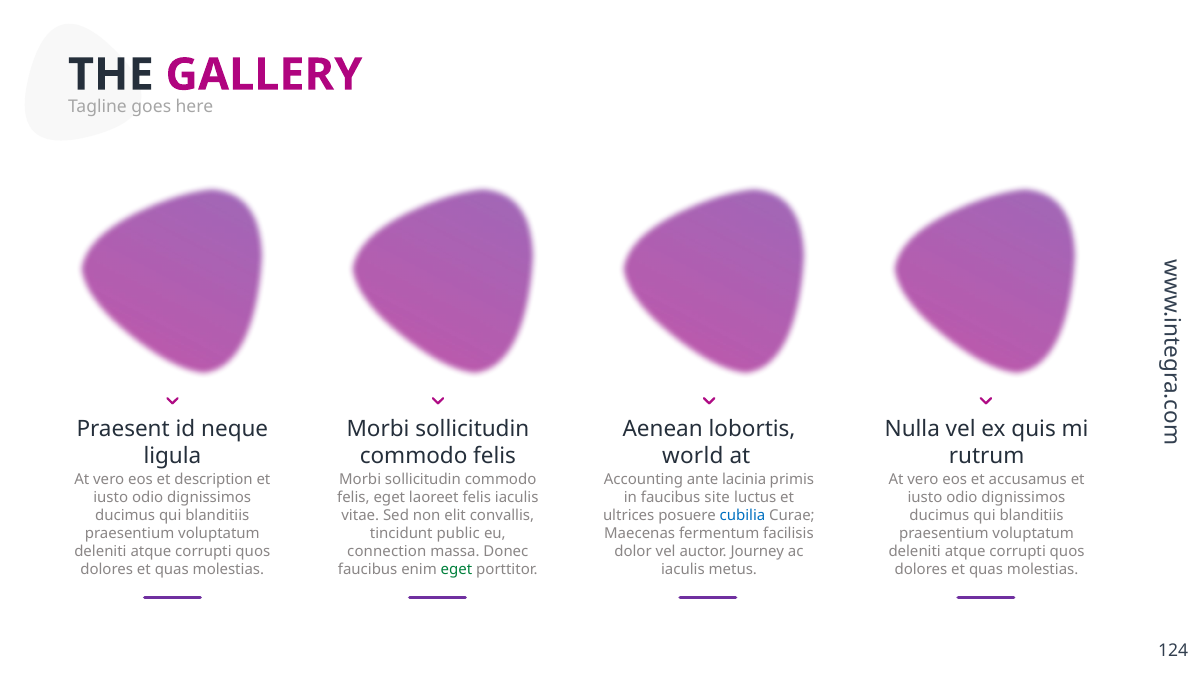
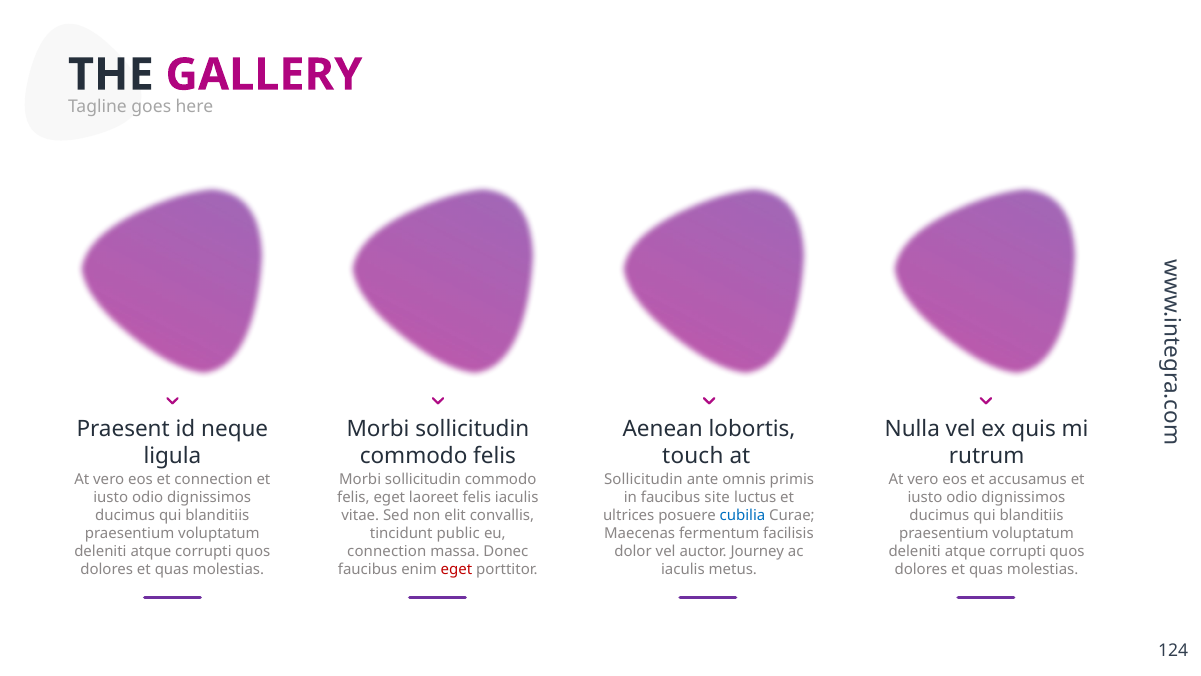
world: world -> touch (693, 455)
et description: description -> connection (214, 480)
Accounting: Accounting -> Sollicitudin (643, 480)
lacinia: lacinia -> omnis (744, 480)
eget colour: green -> red (457, 570)
